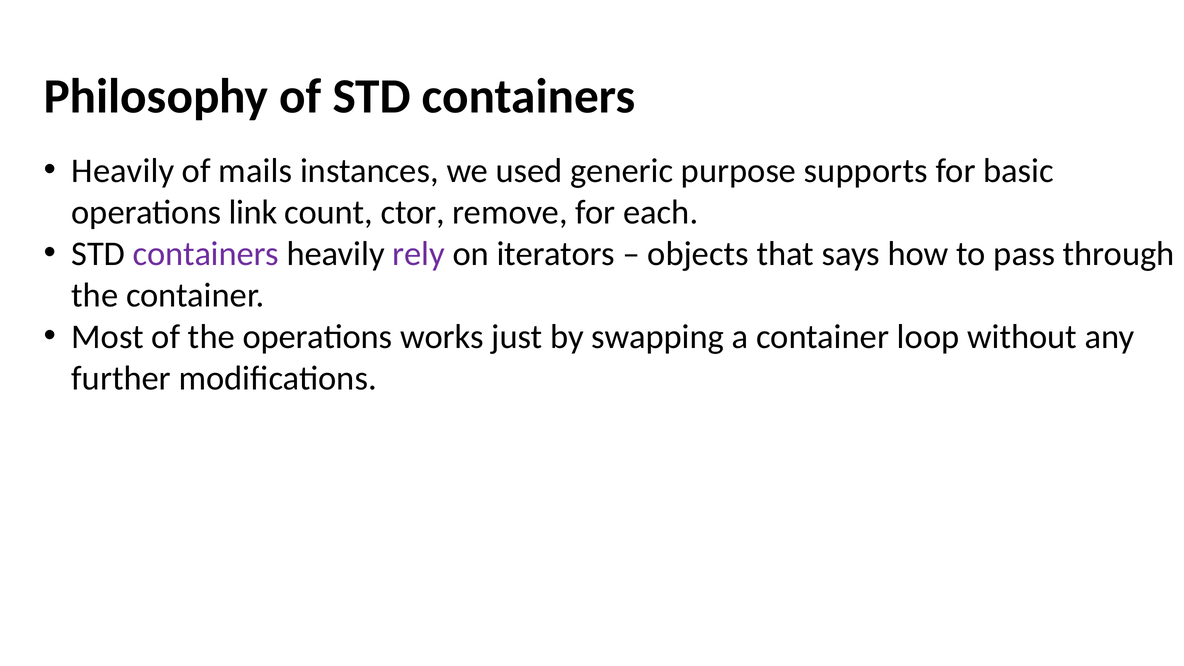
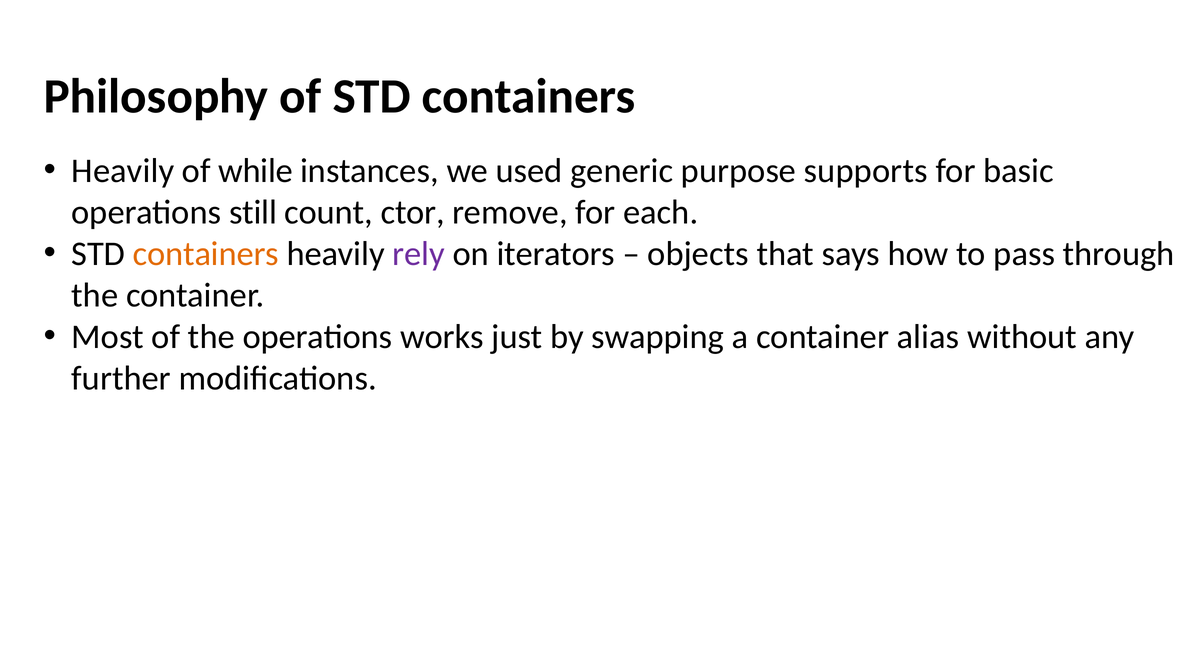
mails: mails -> while (256, 171)
link: link -> still (253, 212)
containers colour: purple -> orange (206, 254)
loop: loop -> alias (928, 337)
